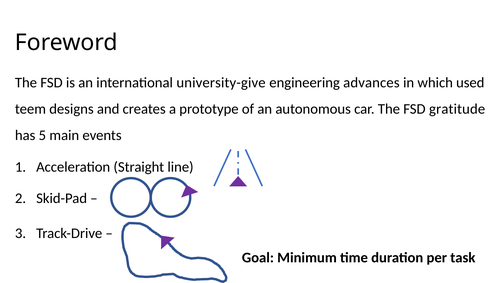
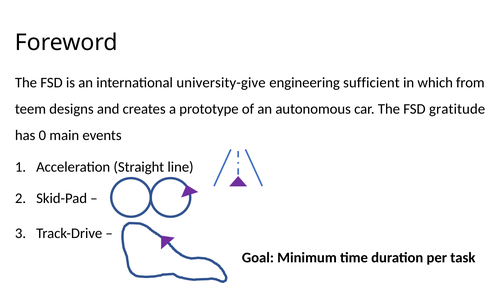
advances: advances -> sufficient (371, 83)
used: used -> from (470, 83)
5: 5 -> 0 (42, 135)
